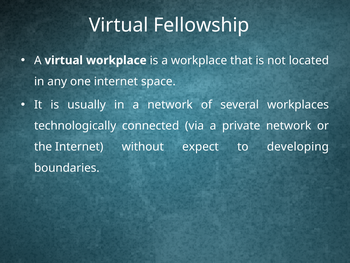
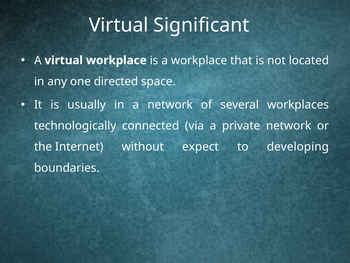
Fellowship: Fellowship -> Significant (201, 25)
one internet: internet -> directed (116, 81)
